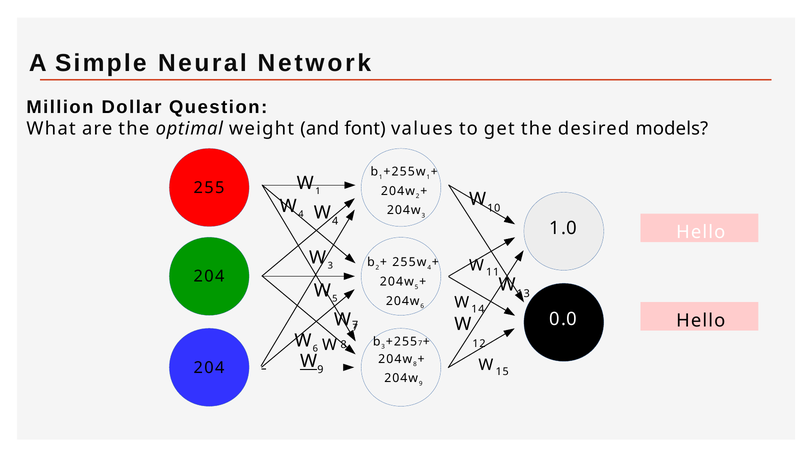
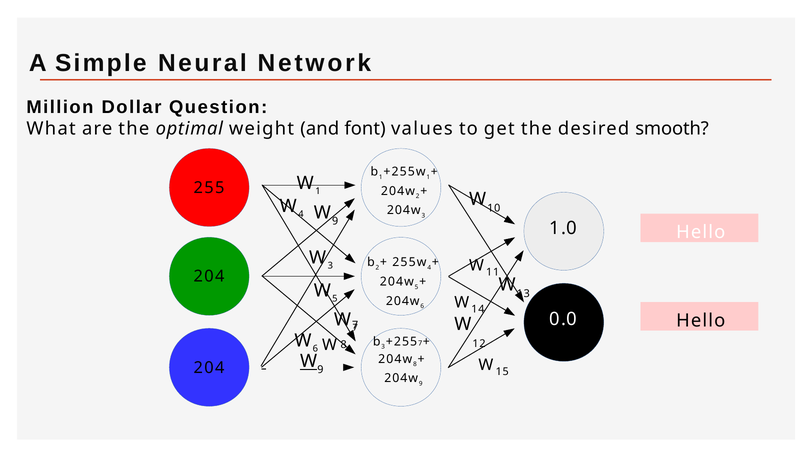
models: models -> smooth (672, 129)
4: 4 -> 9 (335, 221)
